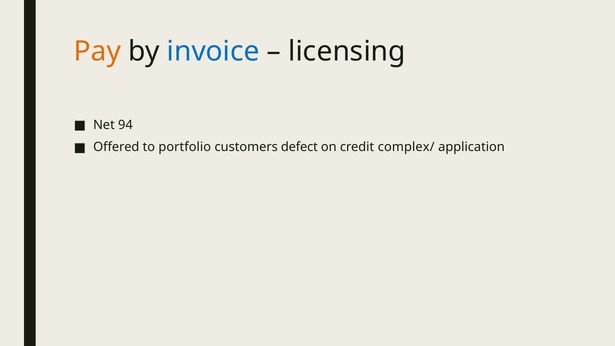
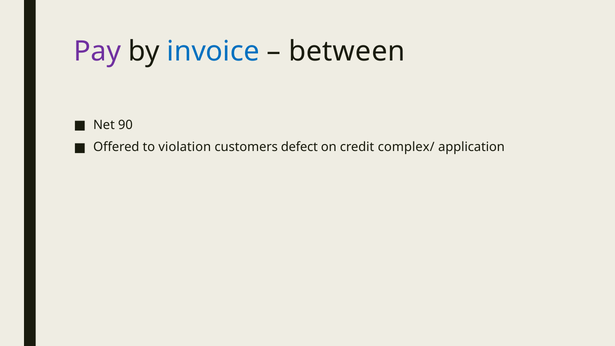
Pay colour: orange -> purple (97, 52)
licensing: licensing -> between (347, 52)
94: 94 -> 90 (125, 125)
portfolio: portfolio -> violation (185, 147)
